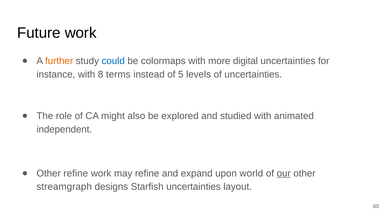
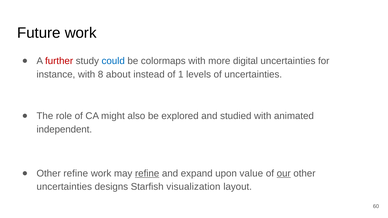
further colour: orange -> red (59, 61)
terms: terms -> about (118, 74)
5: 5 -> 1 (181, 74)
refine underline: none -> present (147, 174)
world: world -> value (251, 174)
streamgraph: streamgraph -> uncertainties (64, 187)
Starfish uncertainties: uncertainties -> visualization (193, 187)
